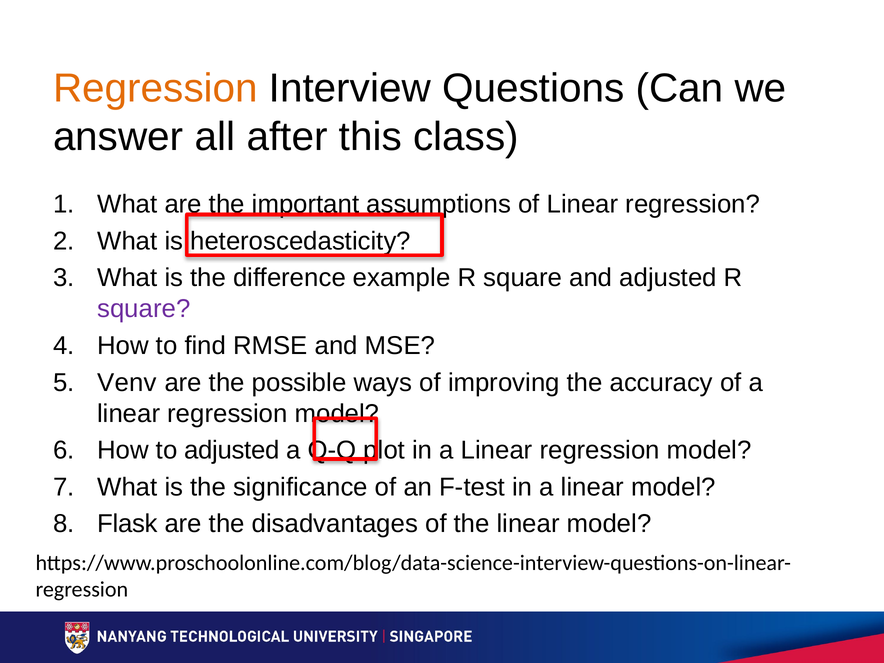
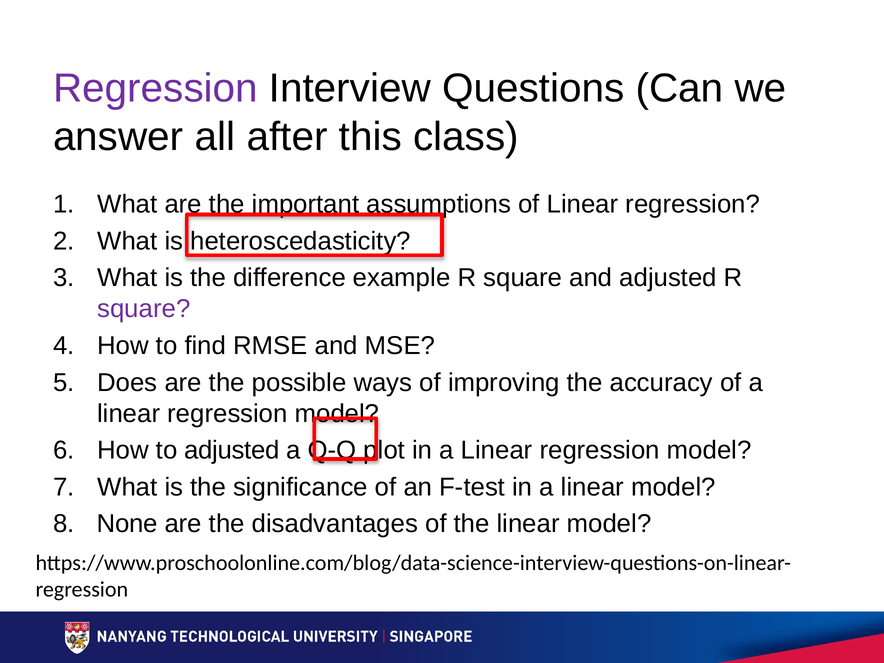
Regression colour: orange -> purple (155, 88)
Venv: Venv -> Does (127, 383)
Flask: Flask -> None (127, 524)
